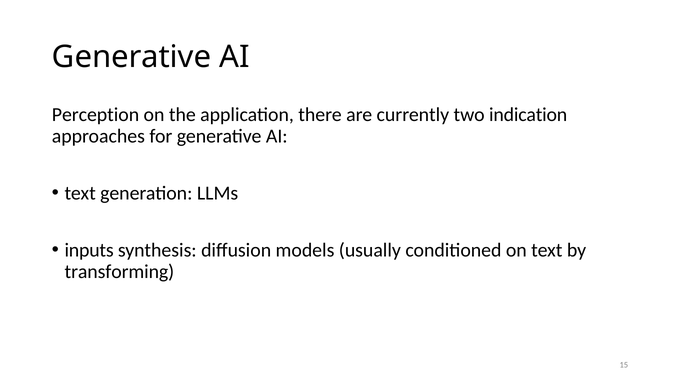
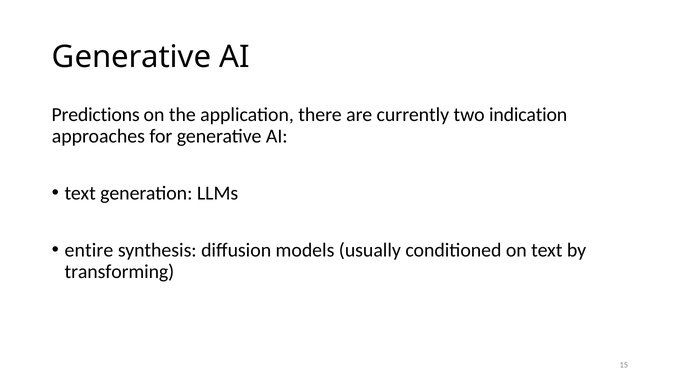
Perception: Perception -> Predictions (96, 115)
inputs: inputs -> entire (89, 250)
